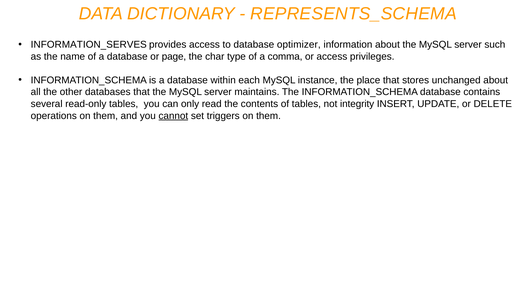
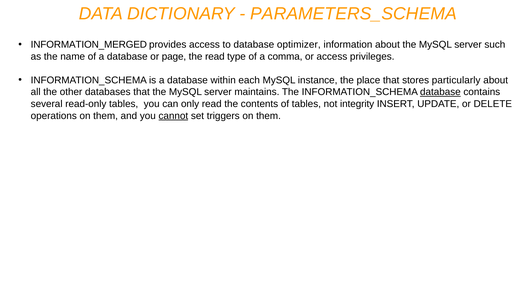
REPRESENTS_SCHEMA: REPRESENTS_SCHEMA -> PARAMETERS_SCHEMA (354, 14)
INFORMATION_SERVES: INFORMATION_SERVES -> INFORMATION_MERGED (89, 45)
the char: char -> read (215, 57)
unchanged: unchanged -> particularly (456, 80)
database underline: none -> present (440, 92)
